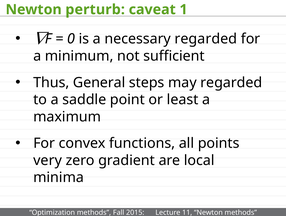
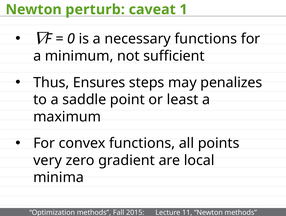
necessary regarded: regarded -> functions (206, 39)
General: General -> Ensures (99, 82)
may regarded: regarded -> penalizes (231, 82)
